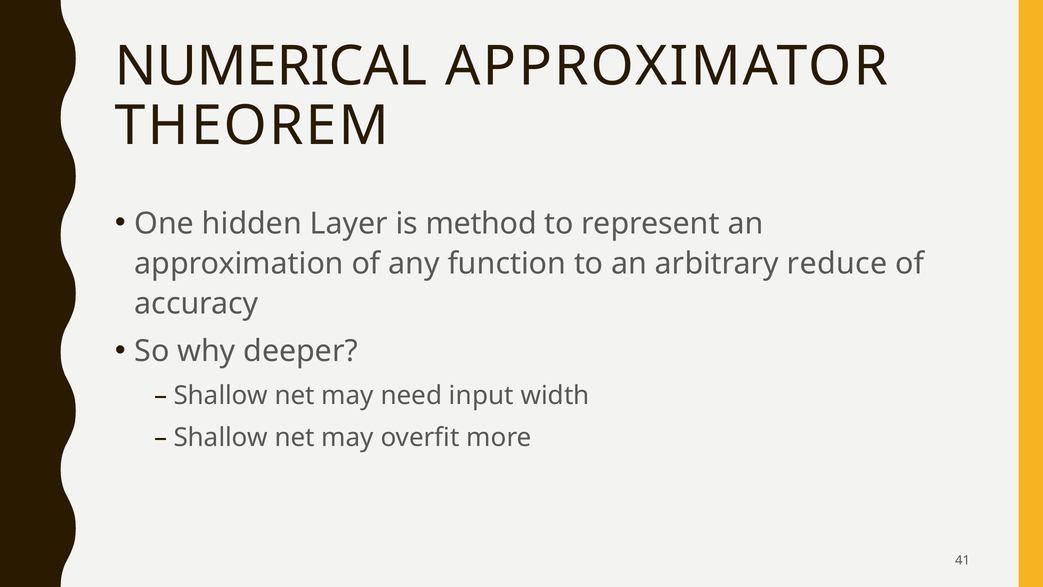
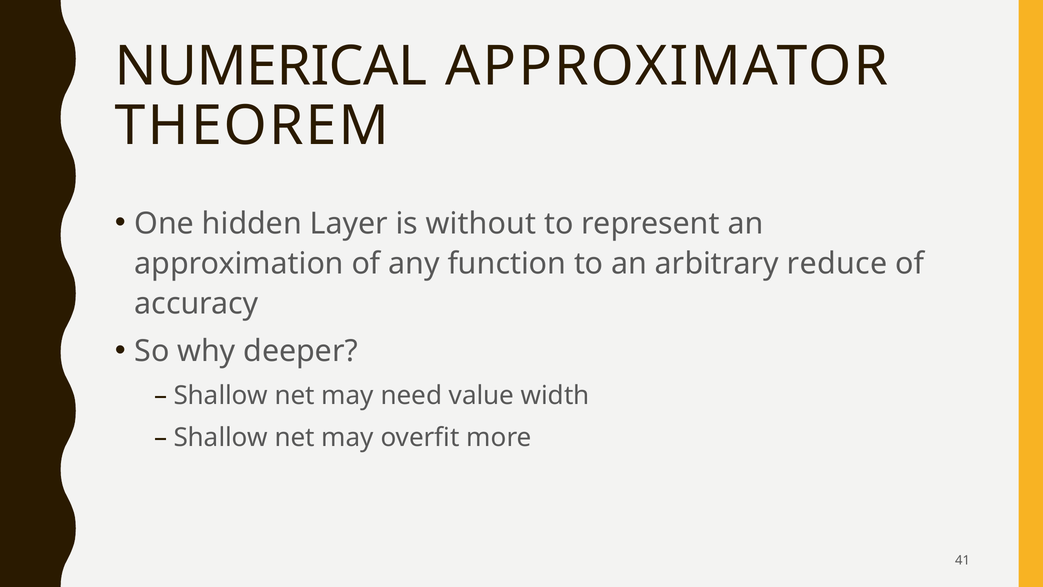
method: method -> without (481, 223)
input: input -> value (482, 396)
